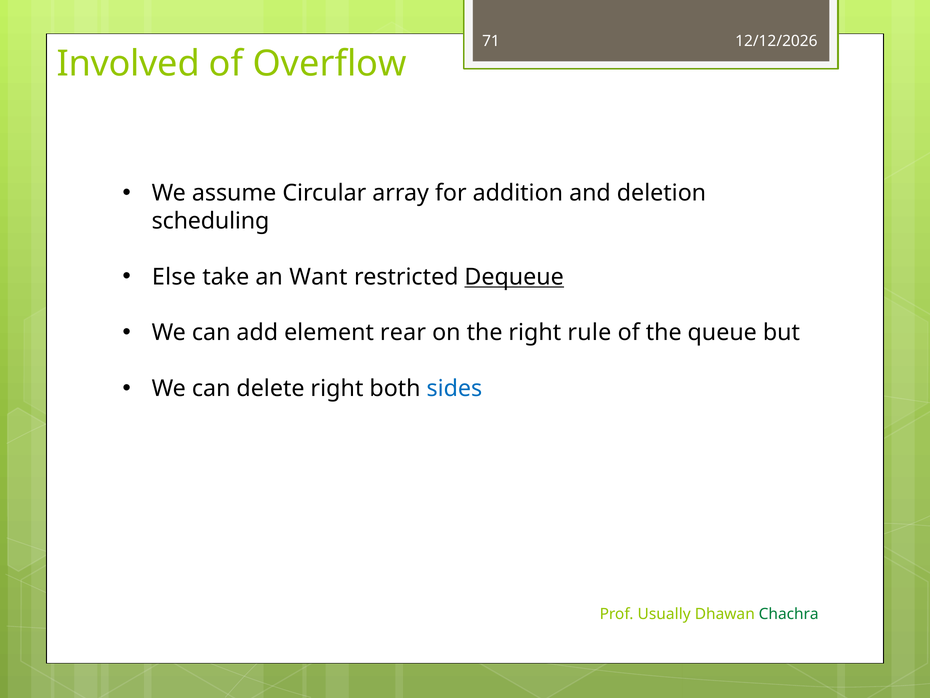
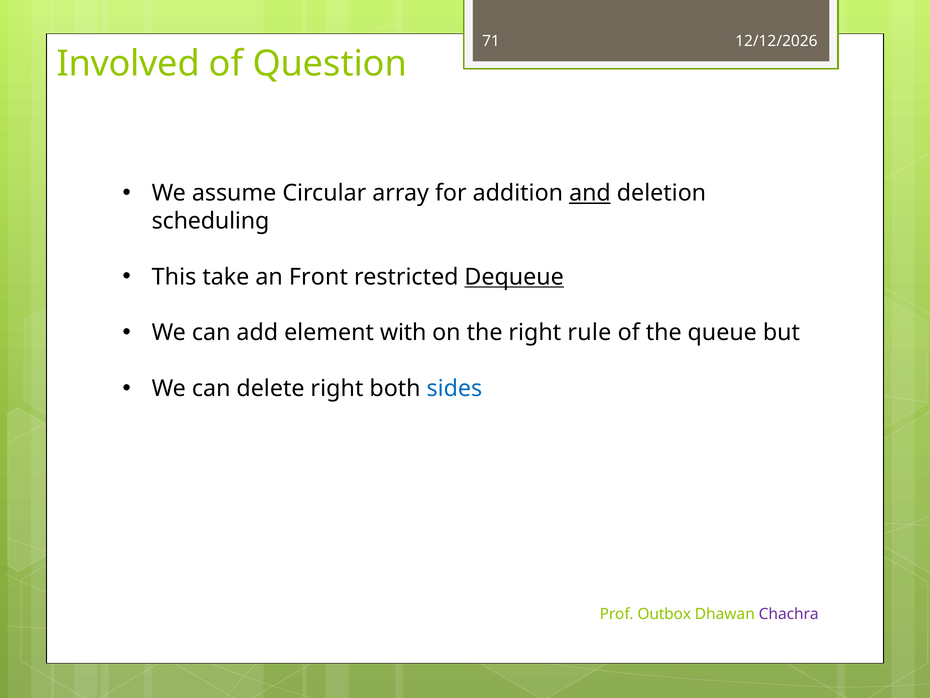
Overflow: Overflow -> Question (330, 64)
and underline: none -> present (590, 193)
Else: Else -> This (174, 277)
Want: Want -> Front (318, 277)
rear: rear -> with (403, 333)
Usually: Usually -> Outbox (664, 614)
Chachra colour: green -> purple (789, 614)
